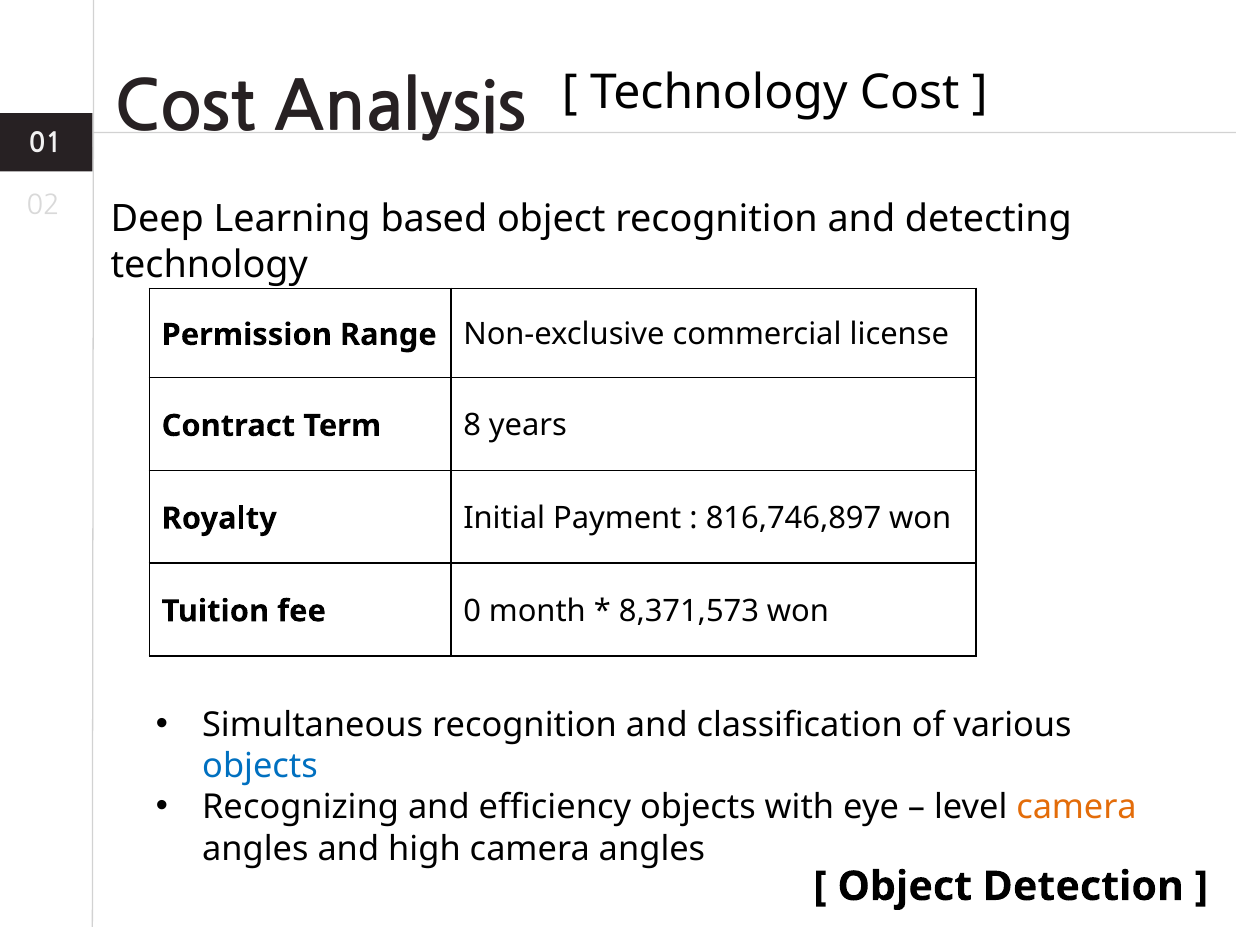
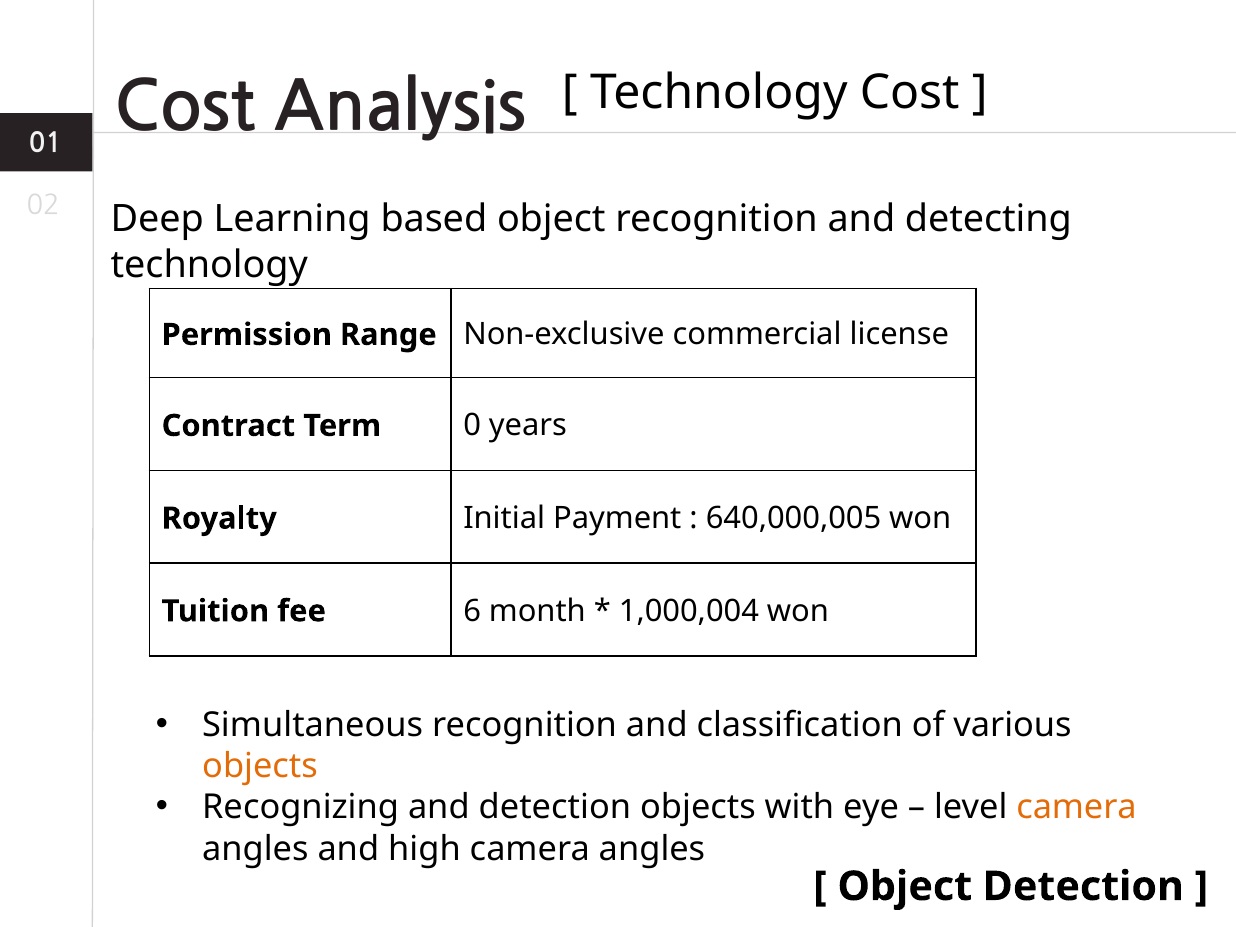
8: 8 -> 0 (472, 426)
816,746,897: 816,746,897 -> 640,000,005 (794, 518)
0: 0 -> 6 (472, 611)
8,371,573: 8,371,573 -> 1,000,004 (689, 611)
objects colour: blue -> orange (260, 766)
and efficiency: efficiency -> detection (555, 808)
